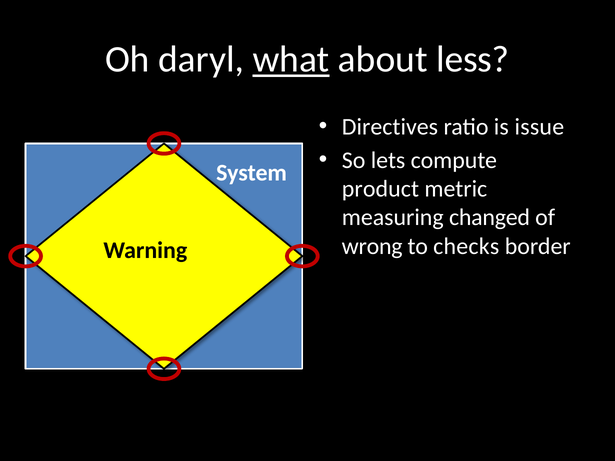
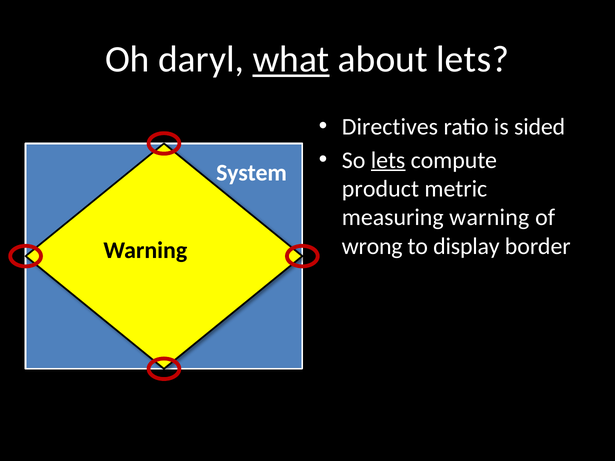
about less: less -> lets (473, 60)
issue: issue -> sided (540, 127)
lets underline: none -> present (388, 160)
measuring changed: changed -> warning (489, 218)
checks: checks -> display (466, 246)
